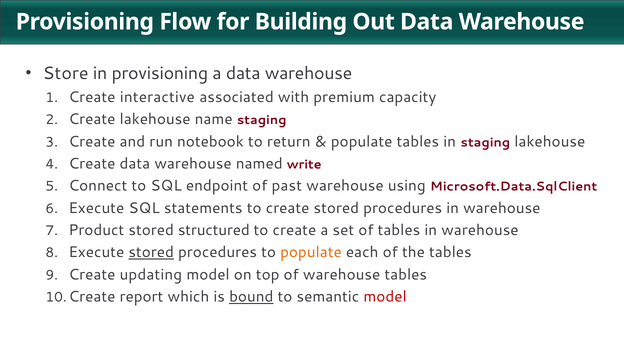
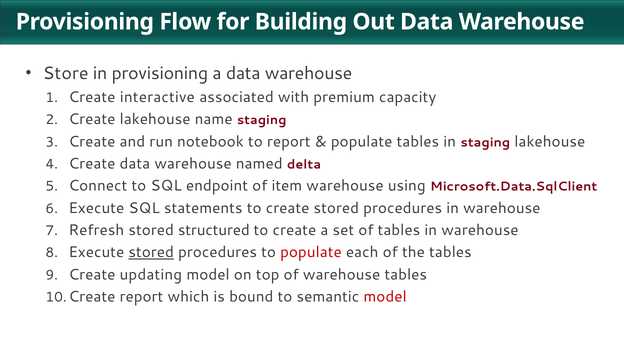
to return: return -> report (289, 141)
write: write -> delta (304, 164)
past: past -> item (287, 186)
Product: Product -> Refresh (96, 230)
populate colour: orange -> red (311, 252)
bound underline: present -> none (251, 297)
